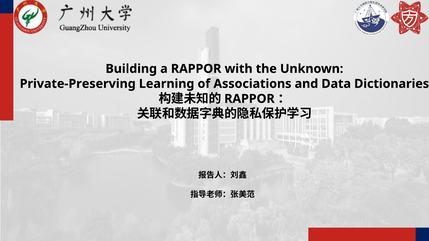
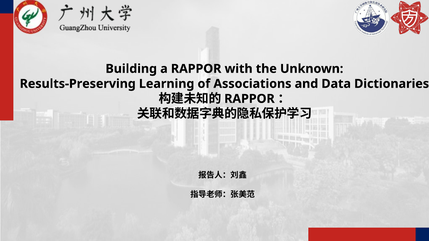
Private-Preserving: Private-Preserving -> Results-Preserving (78, 84)
